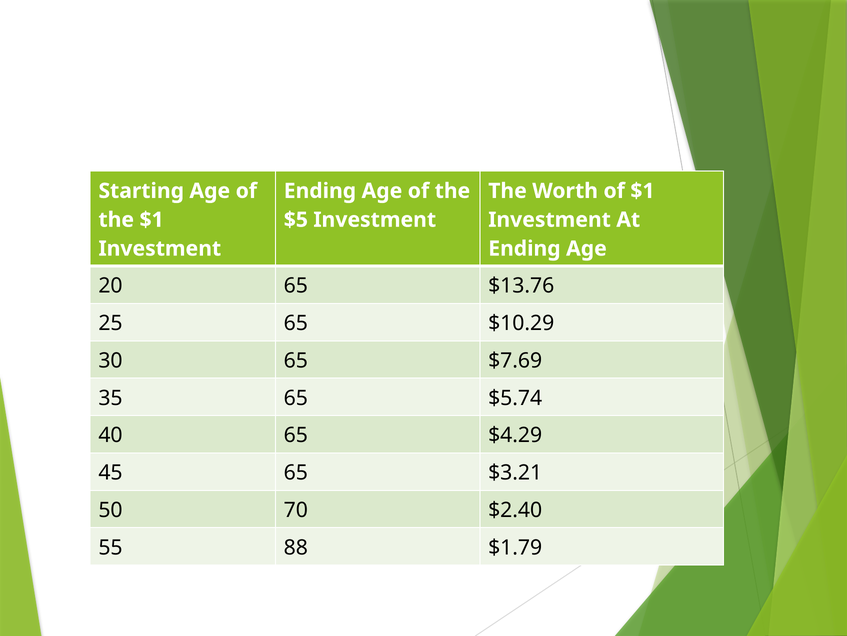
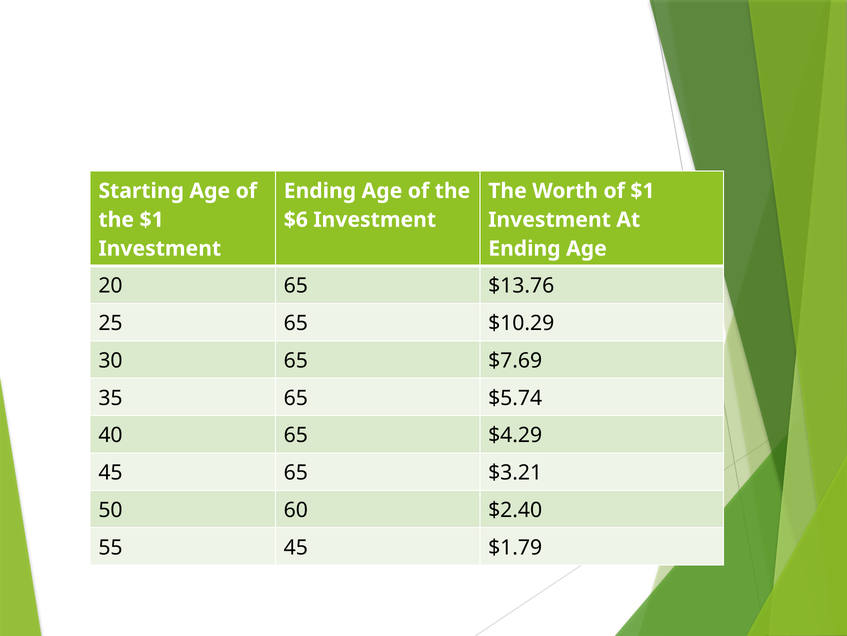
$5: $5 -> $6 (296, 220)
70: 70 -> 60 (296, 510)
55 88: 88 -> 45 (296, 547)
